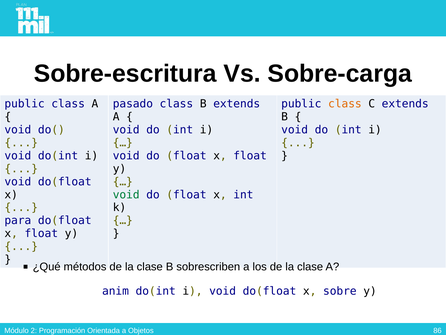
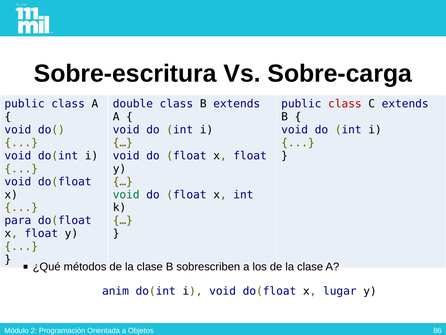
pasado: pasado -> double (133, 104)
class colour: orange -> red (345, 104)
sobre: sobre -> lugar (340, 291)
